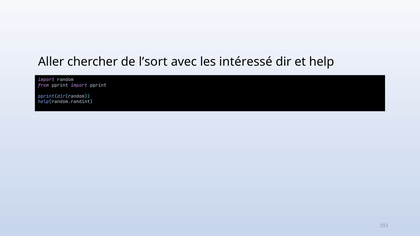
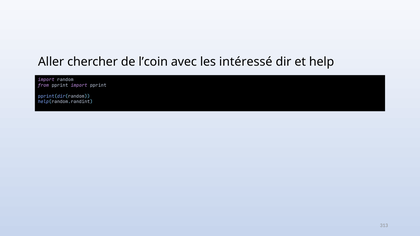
l’sort: l’sort -> l’coin (153, 62)
